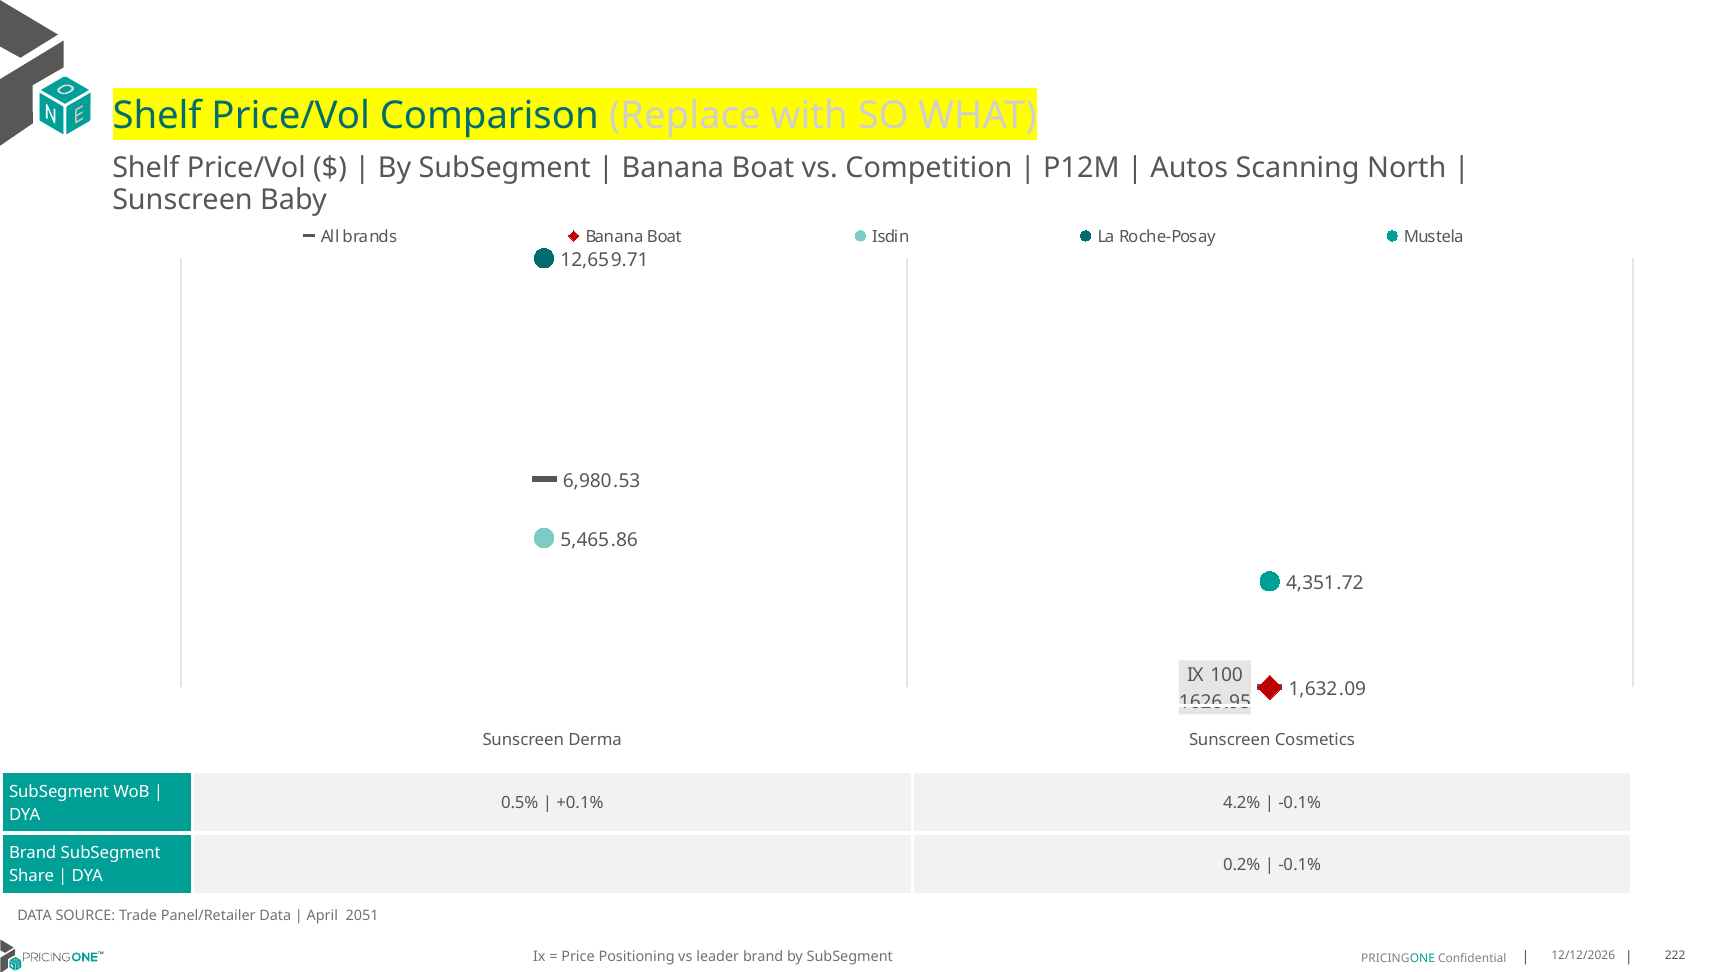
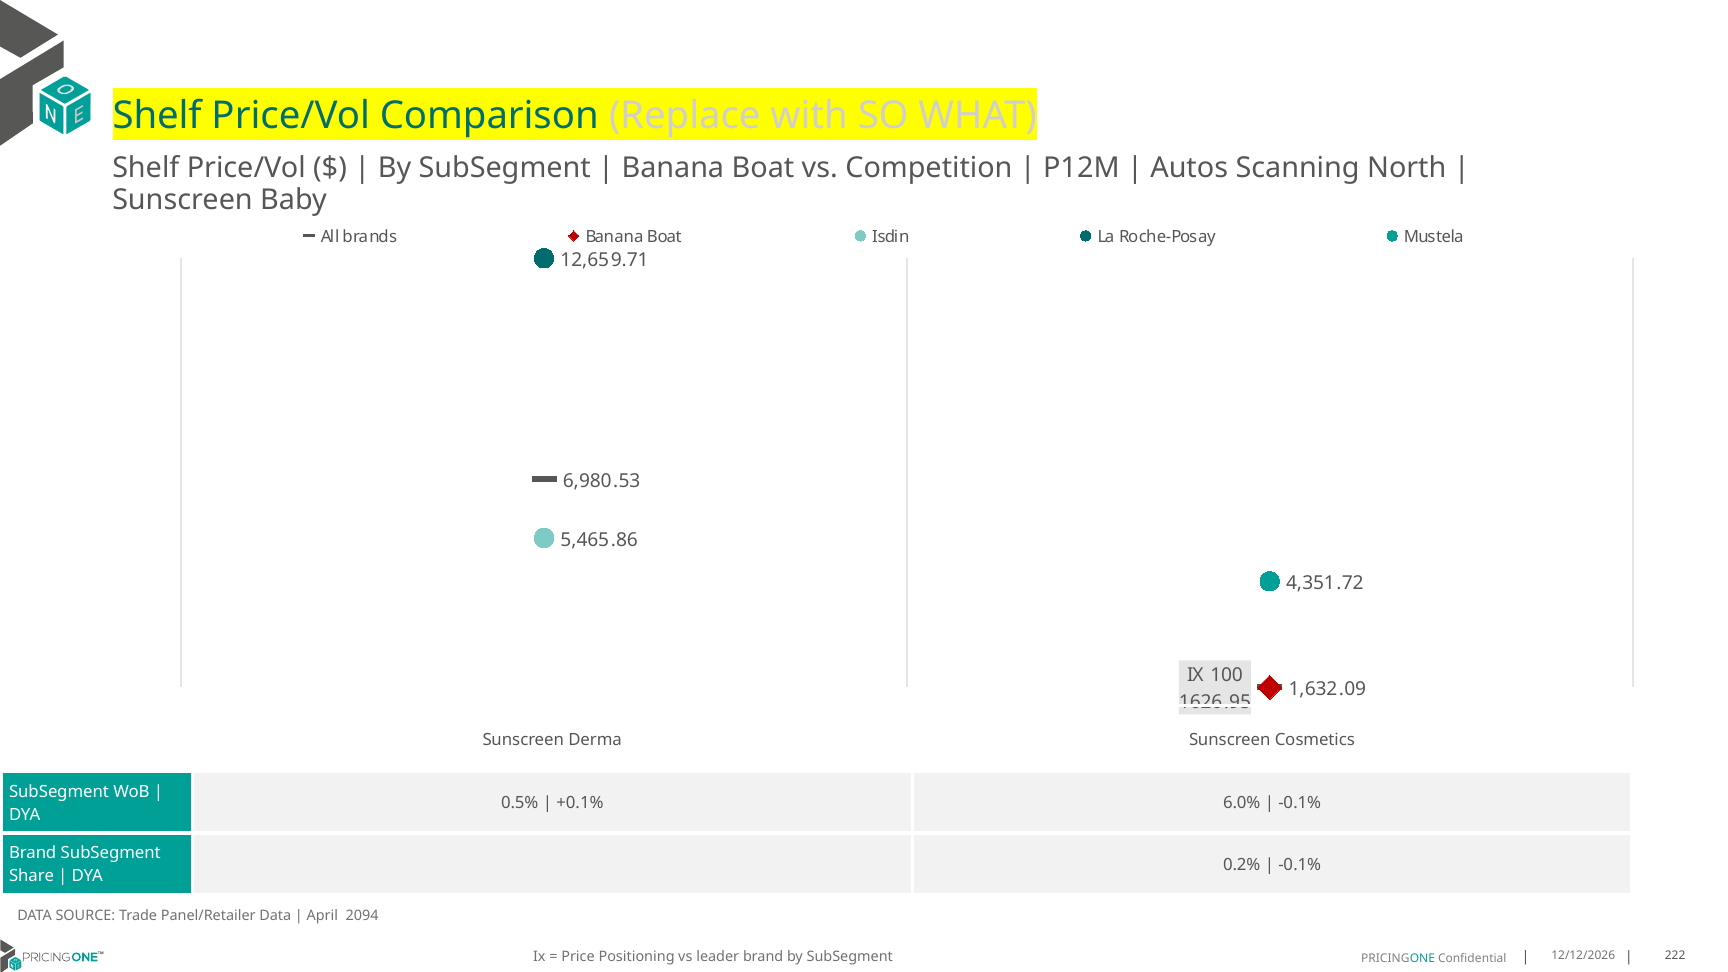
4.2%: 4.2% -> 6.0% (1242, 803)
2051: 2051 -> 2094 (362, 916)
